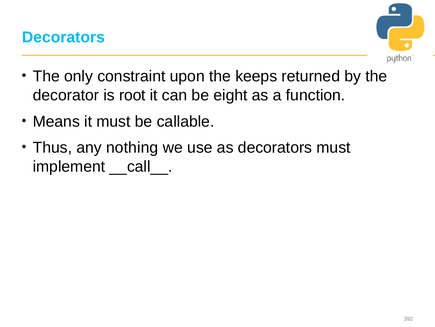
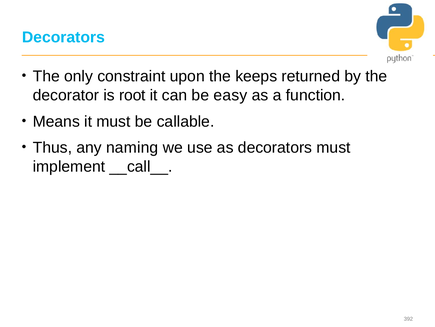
eight: eight -> easy (230, 95)
nothing: nothing -> naming (132, 147)
